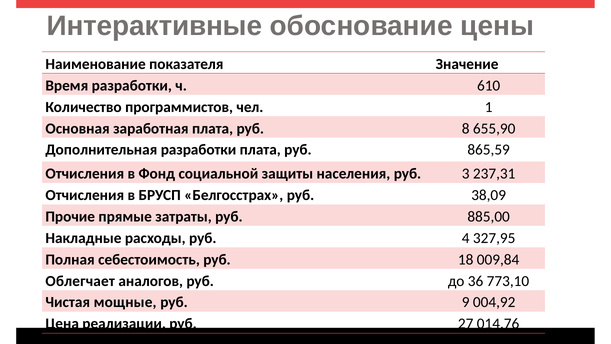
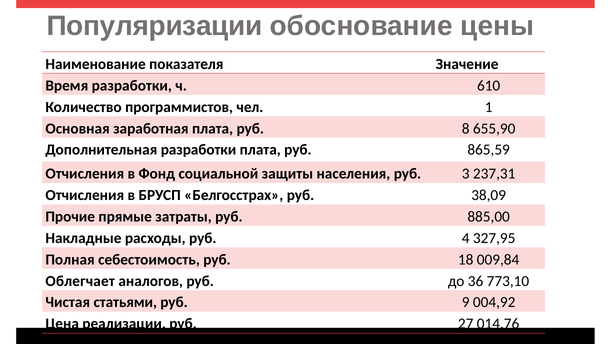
Интерактивные: Интерактивные -> Популяризации (154, 26)
мощные: мощные -> статьями (125, 302)
